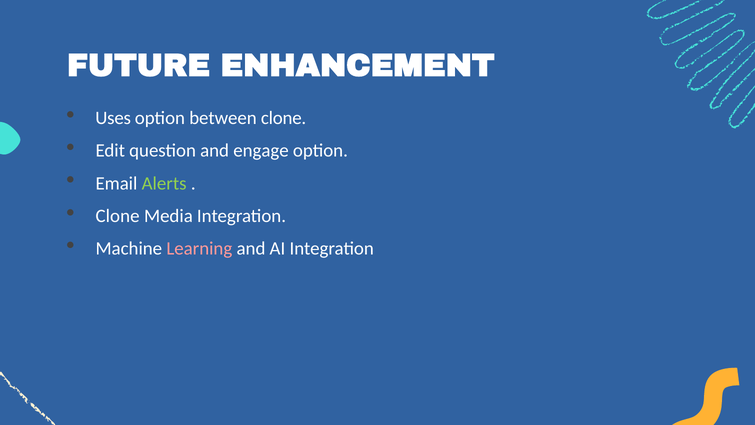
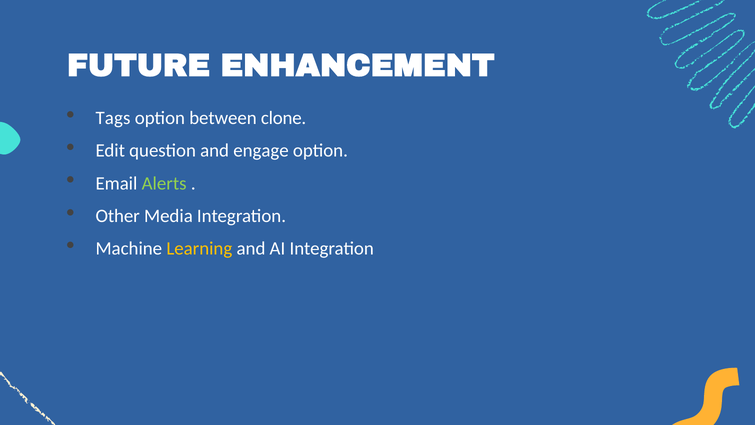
Uses: Uses -> Tags (113, 118)
Clone: Clone -> Other (118, 216)
Learning colour: pink -> yellow (199, 248)
